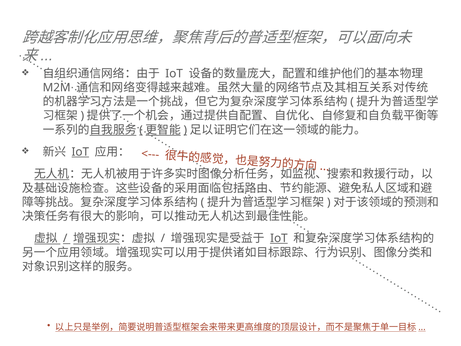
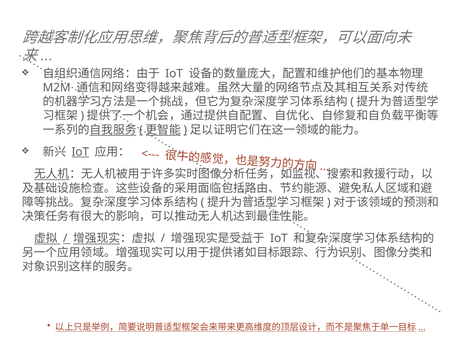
IoT underline: present -> none (279, 238)
